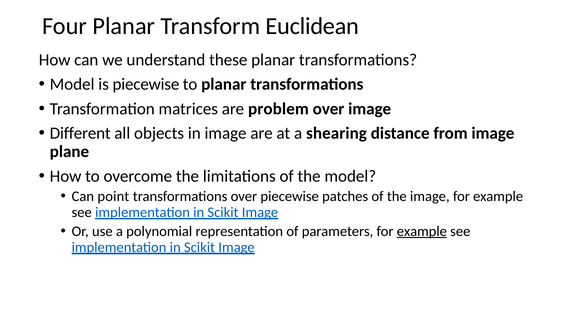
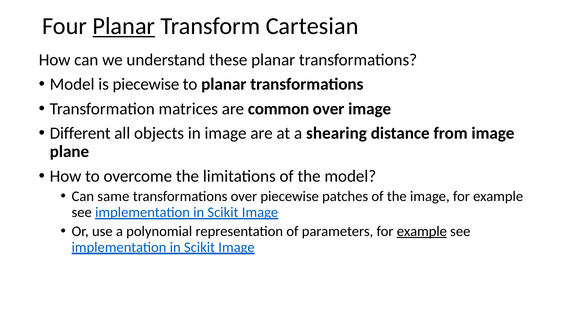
Planar underline: none -> present (124, 26)
Euclidean: Euclidean -> Cartesian (312, 26)
problem: problem -> common (279, 109)
point: point -> same (113, 196)
